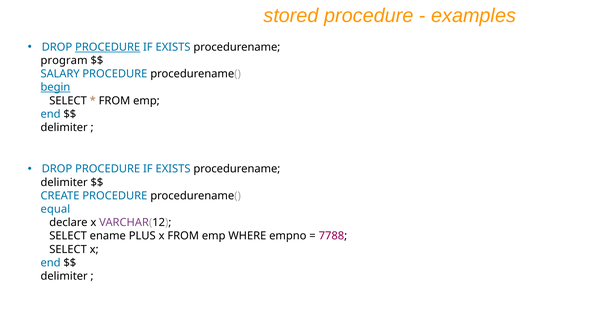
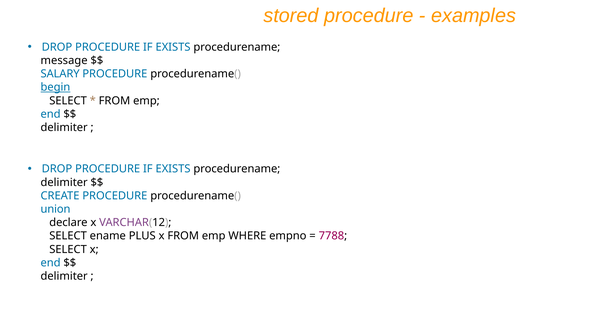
PROCEDURE underline: present -> none (108, 47)
program: program -> message (64, 60)
equal: equal -> union (55, 209)
